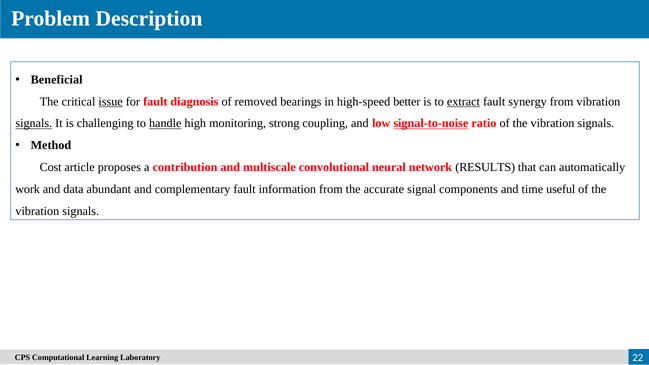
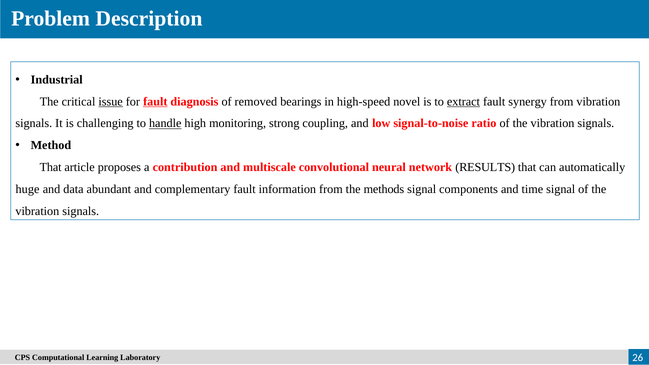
Beneficial: Beneficial -> Industrial (57, 80)
fault underline: none -> present (155, 102)
better: better -> novel (407, 102)
signals underline: present -> none (34, 123)
signal-to-noise underline: present -> none (431, 123)
Cost: Cost -> That (51, 167)
work: work -> huge (28, 189)
accurate: accurate -> methods (384, 189)
time useful: useful -> signal (561, 189)
22: 22 -> 26 (638, 358)
